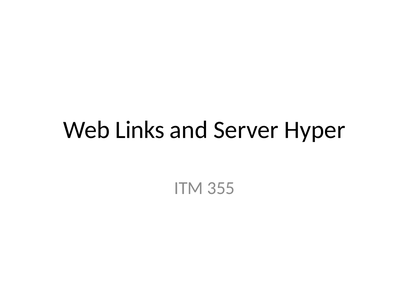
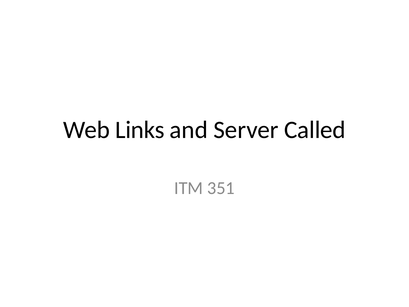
Hyper: Hyper -> Called (315, 130)
355: 355 -> 351 (221, 188)
